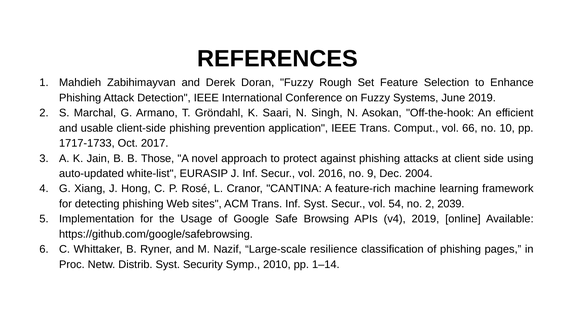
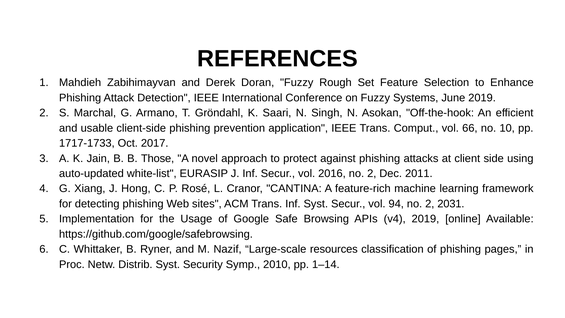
2016 no 9: 9 -> 2 (372, 173)
2004: 2004 -> 2011 (419, 173)
54: 54 -> 94 (396, 204)
2039: 2039 -> 2031 (451, 204)
resilience: resilience -> resources (334, 249)
